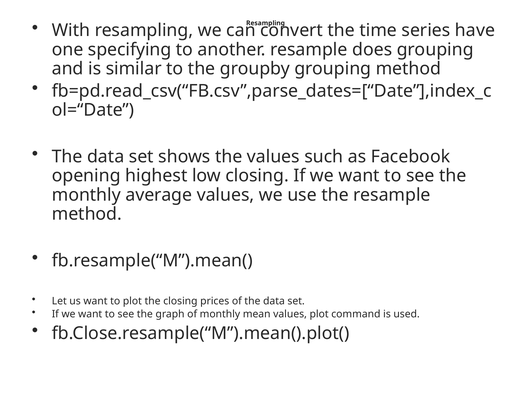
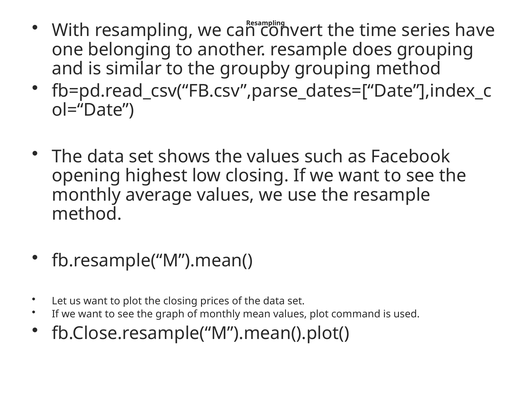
specifying: specifying -> belonging (130, 50)
